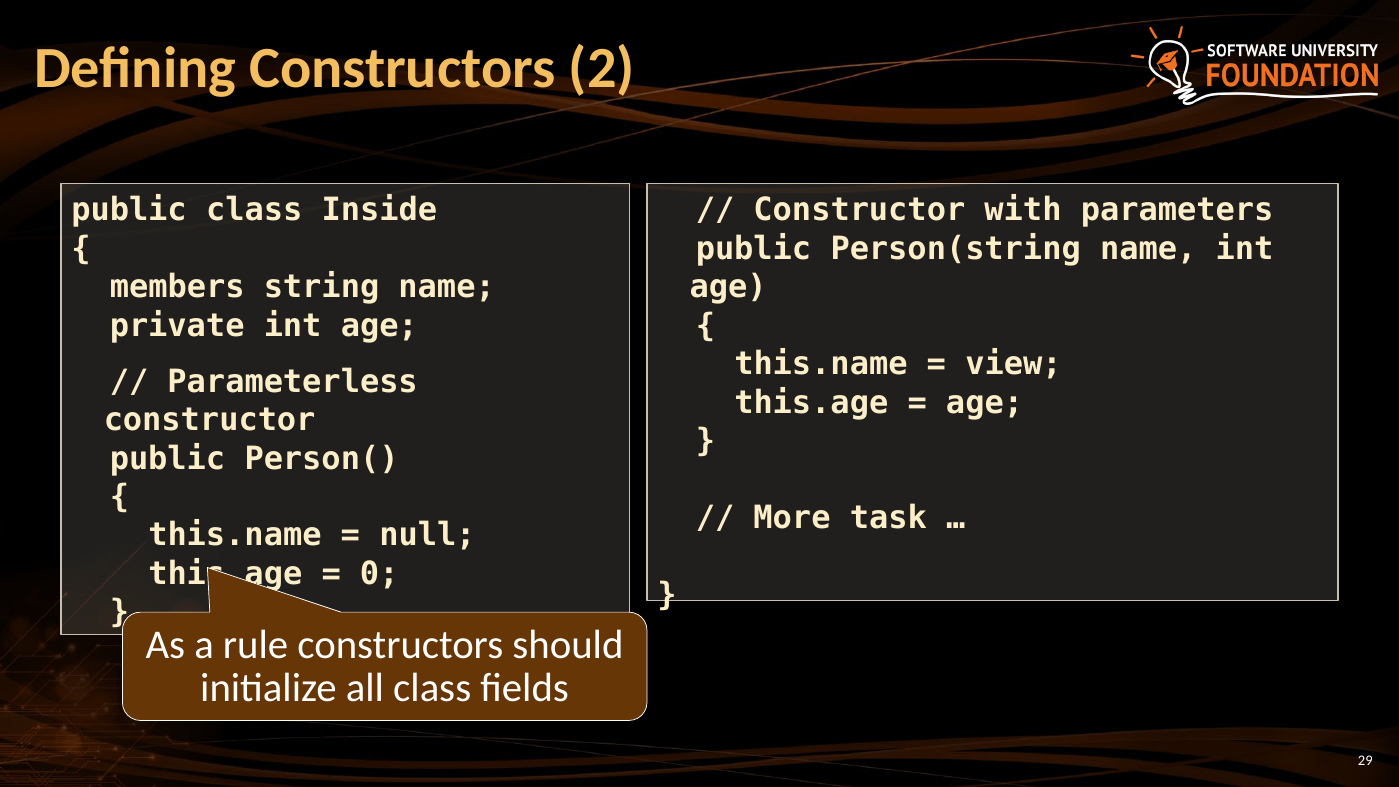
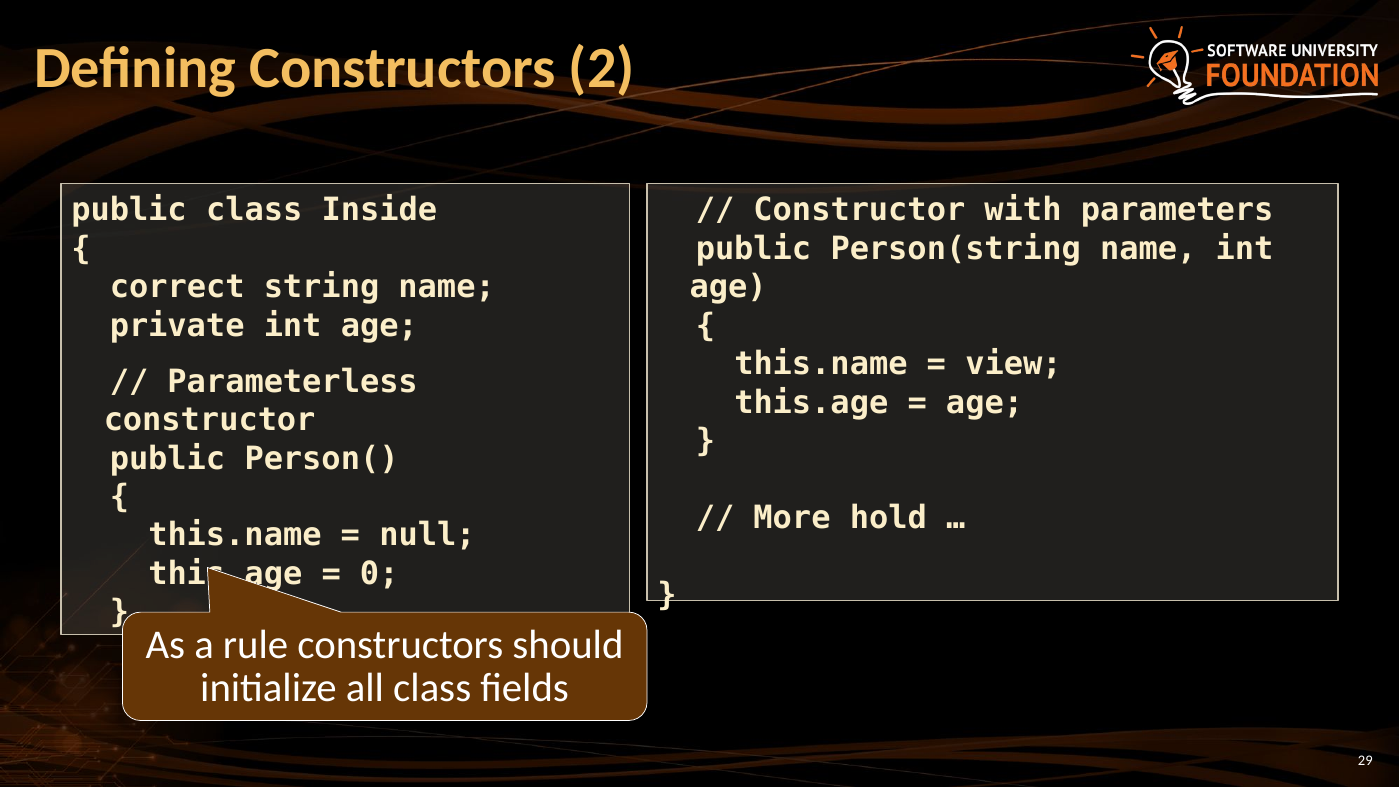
members: members -> correct (177, 287)
task: task -> hold (888, 518)
